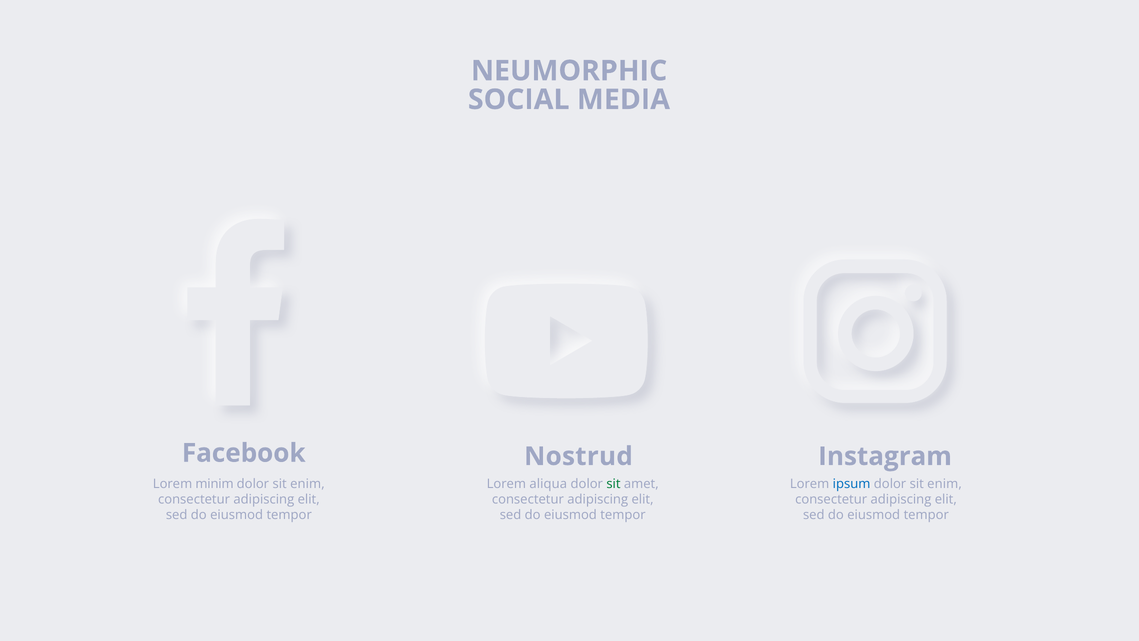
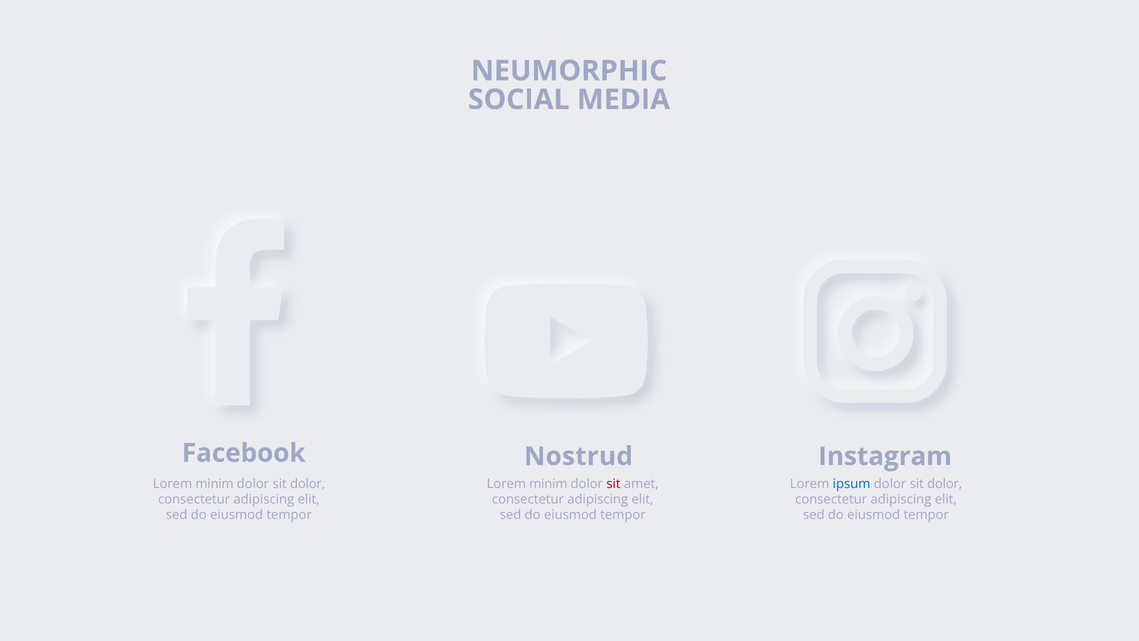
enim: enim -> dolor (308, 483)
aliqua: aliqua -> minim (548, 483)
sit colour: green -> red (613, 483)
enim: enim -> dolor (945, 483)
